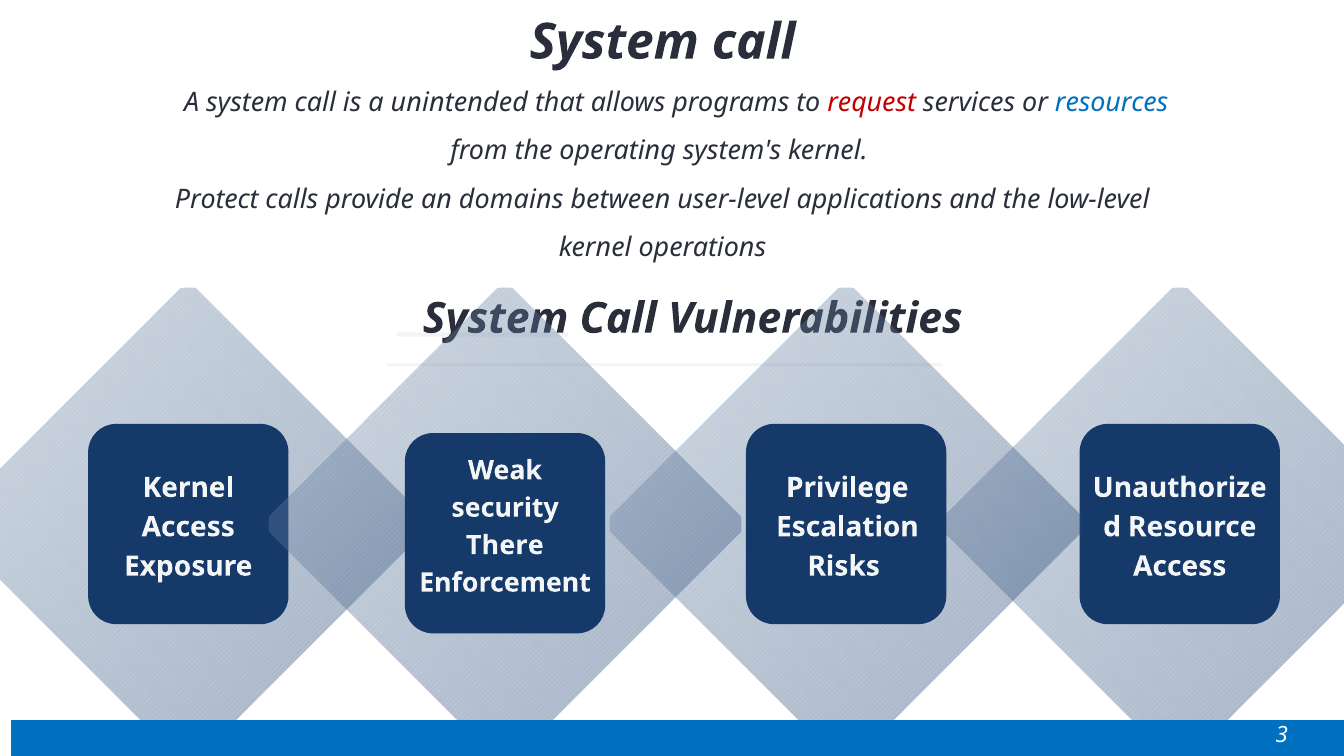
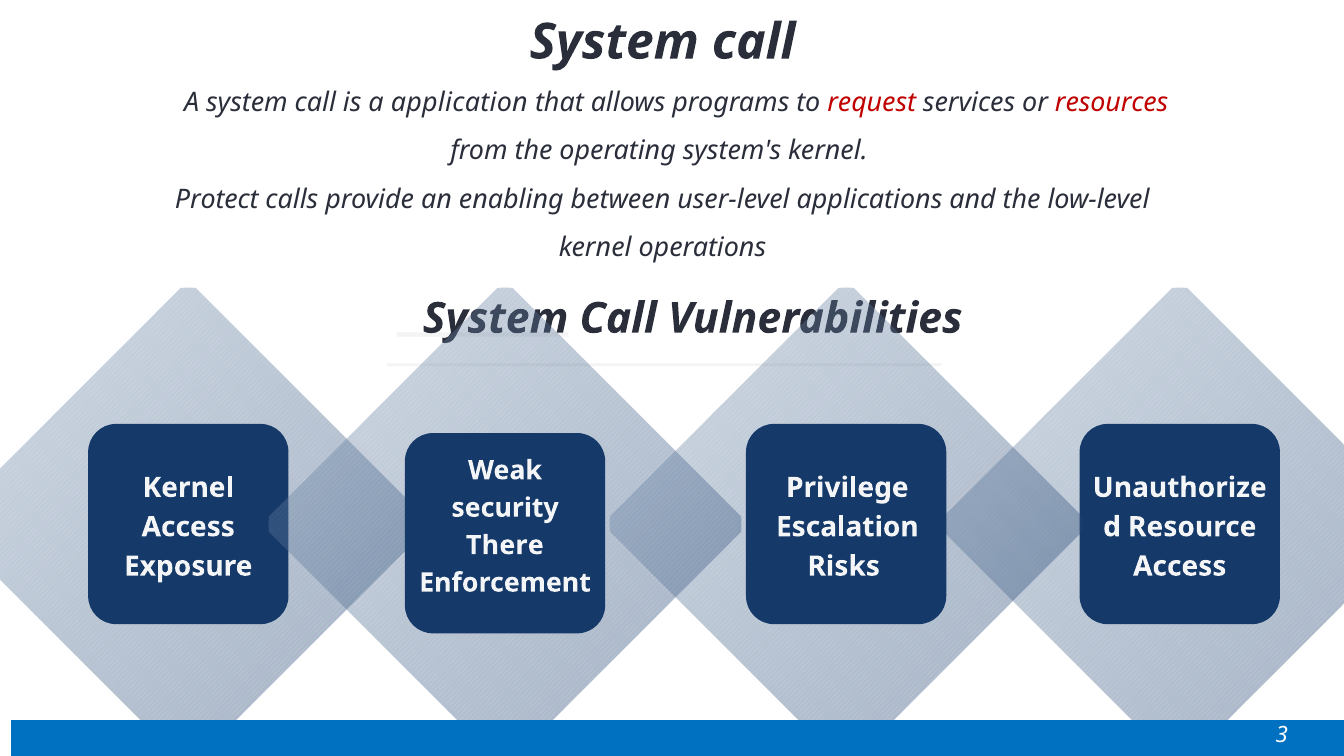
unintended: unintended -> application (459, 103)
resources colour: blue -> red (1112, 103)
domains: domains -> enabling (511, 199)
